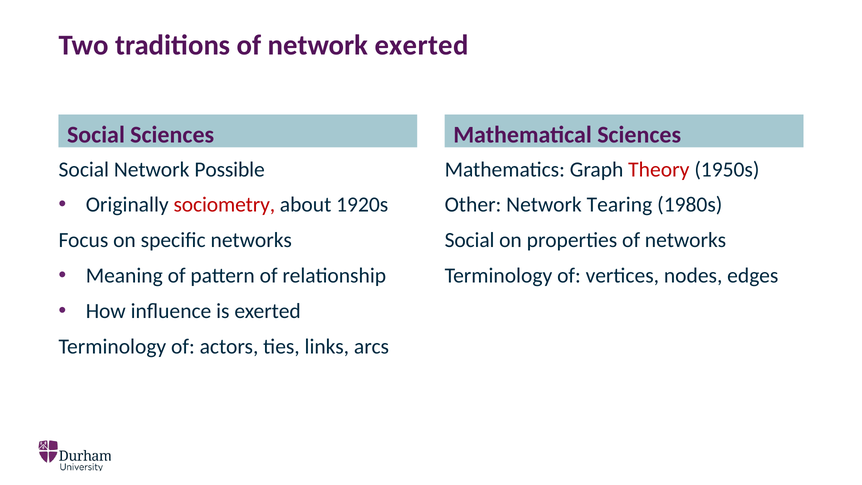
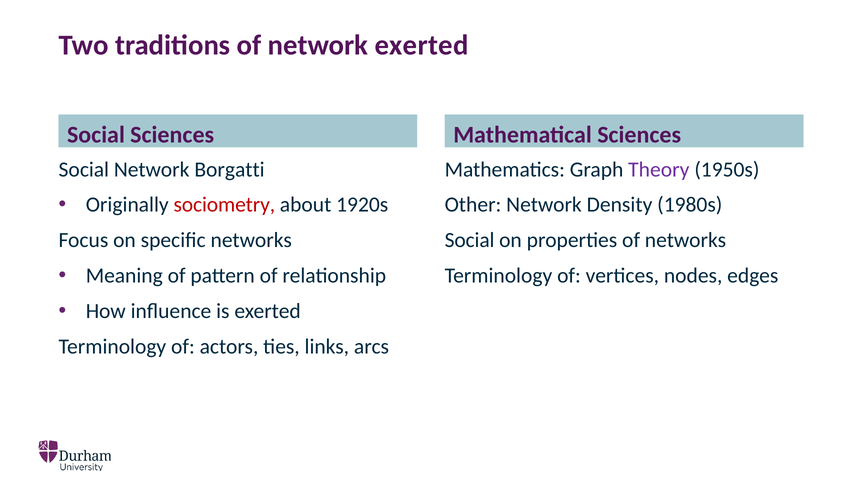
Possible: Possible -> Borgatti (230, 169)
Theory colour: red -> purple (659, 169)
Tearing: Tearing -> Density (620, 205)
